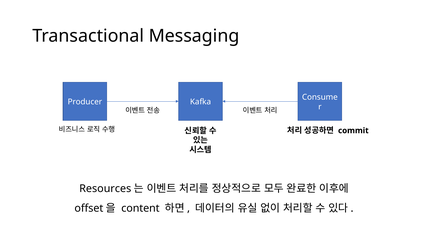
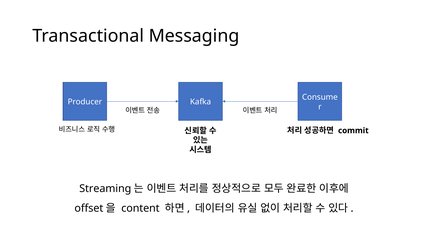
Resources: Resources -> Streaming (105, 188)
